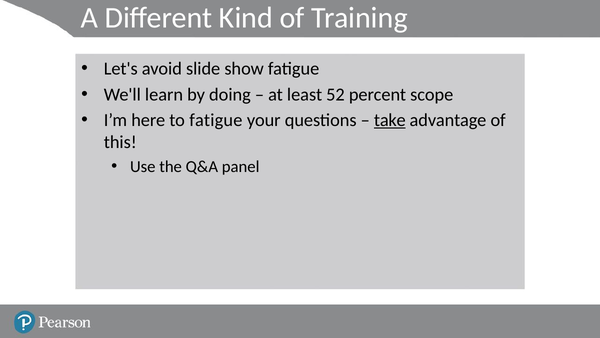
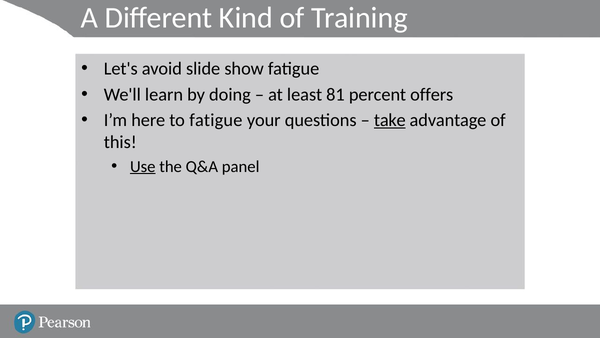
52: 52 -> 81 (335, 94)
scope: scope -> offers (432, 94)
Use underline: none -> present (143, 166)
